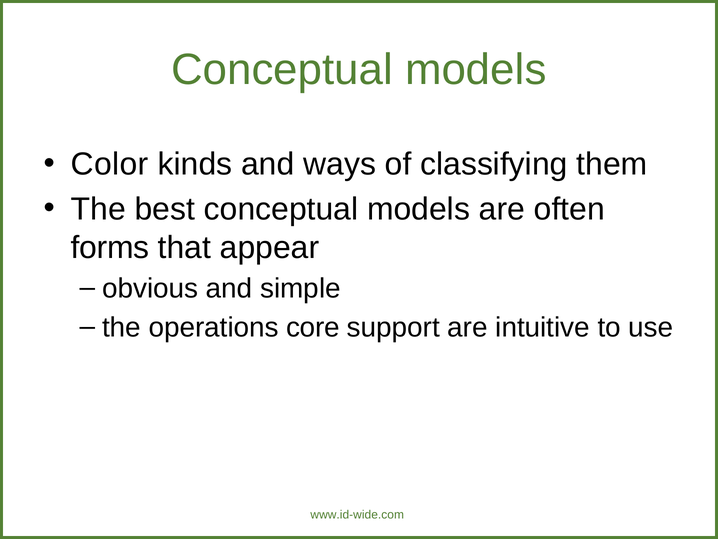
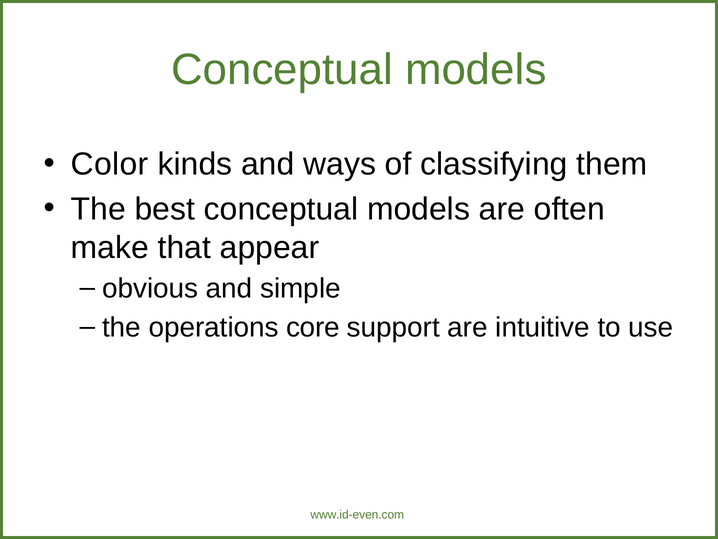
forms: forms -> make (110, 247)
www.id-wide.com: www.id-wide.com -> www.id-even.com (357, 514)
